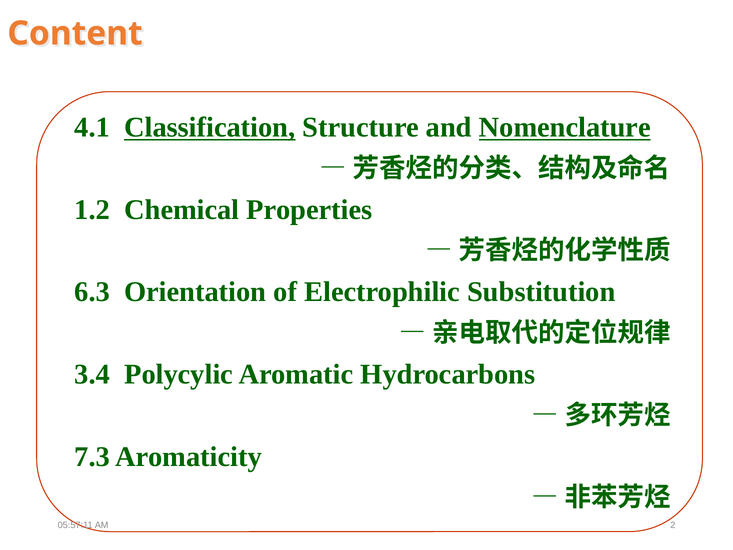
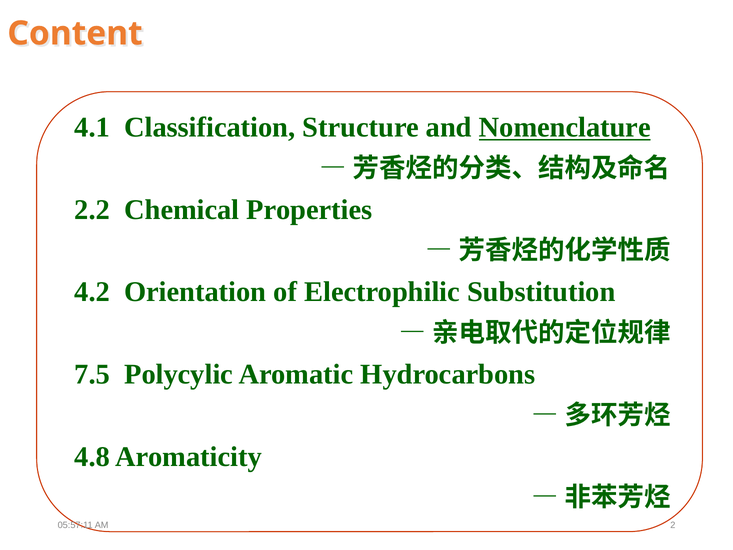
Classification underline: present -> none (210, 127)
1.2: 1.2 -> 2.2 (92, 210)
6.3: 6.3 -> 4.2 (92, 292)
3.4: 3.4 -> 7.5 (92, 374)
7.3: 7.3 -> 4.8 (92, 456)
